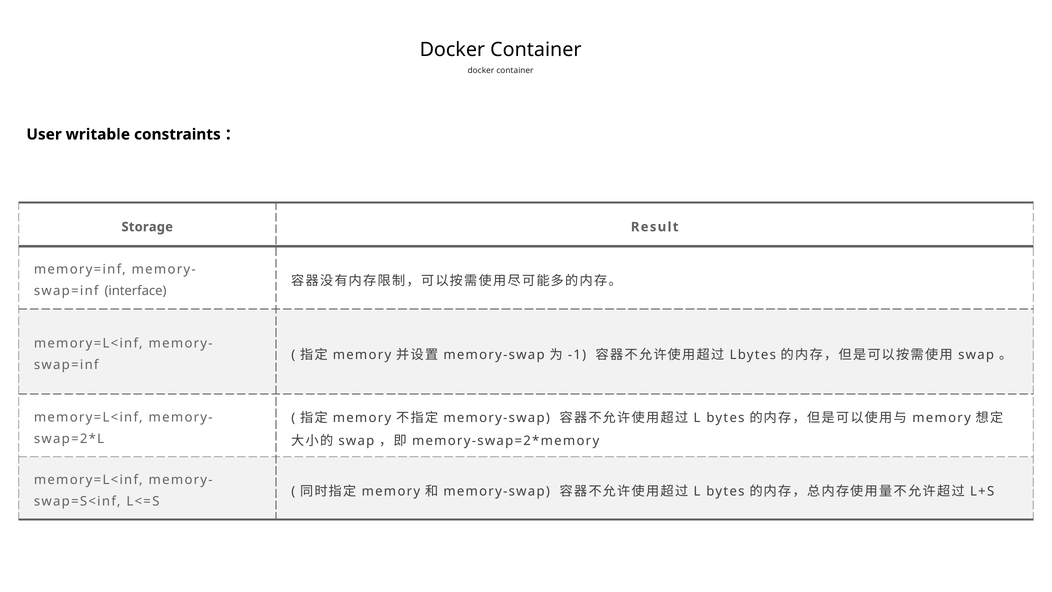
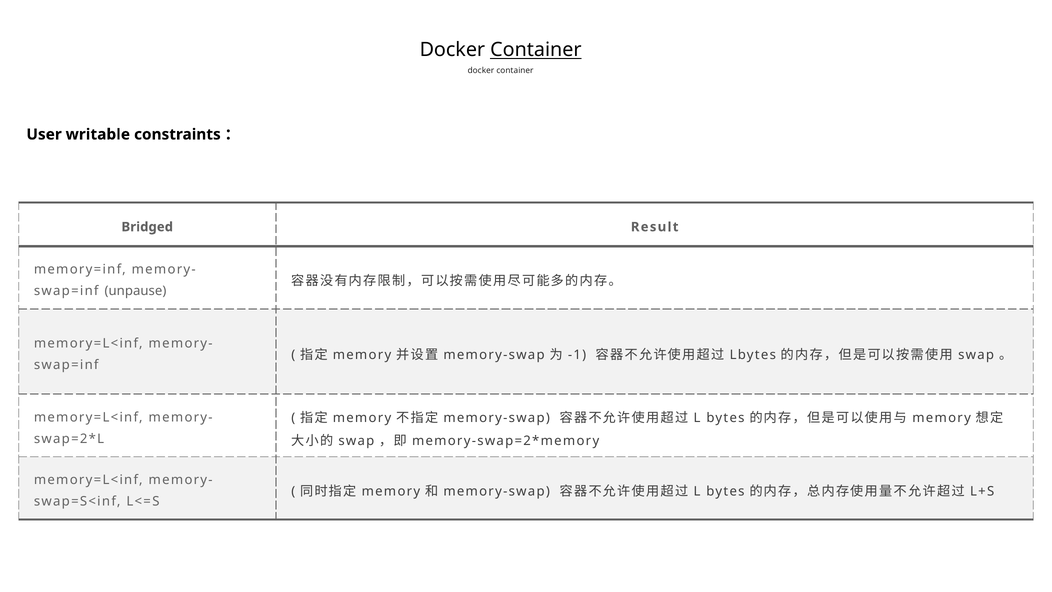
Container underline: none -> present (536, 50)
Storage: Storage -> Bridged (147, 227)
interface: interface -> unpause (135, 291)
